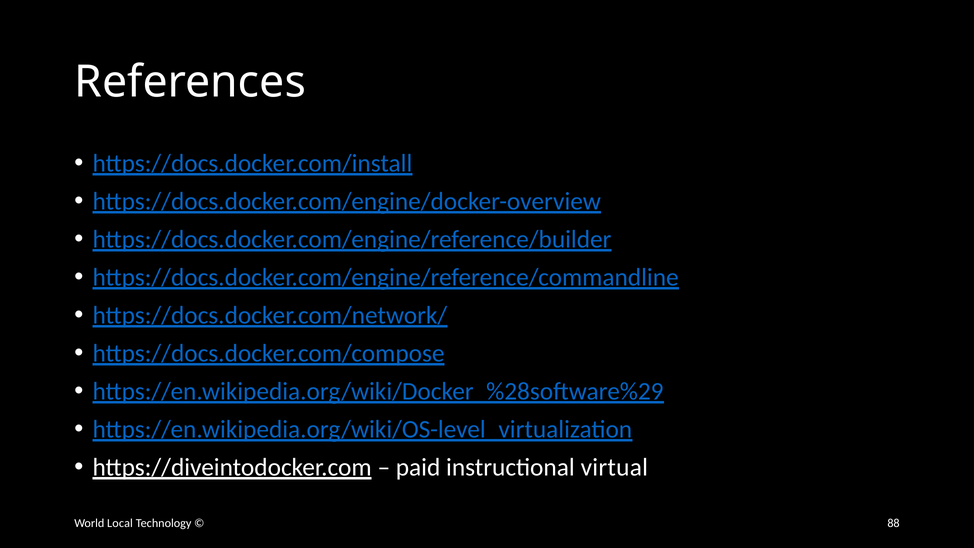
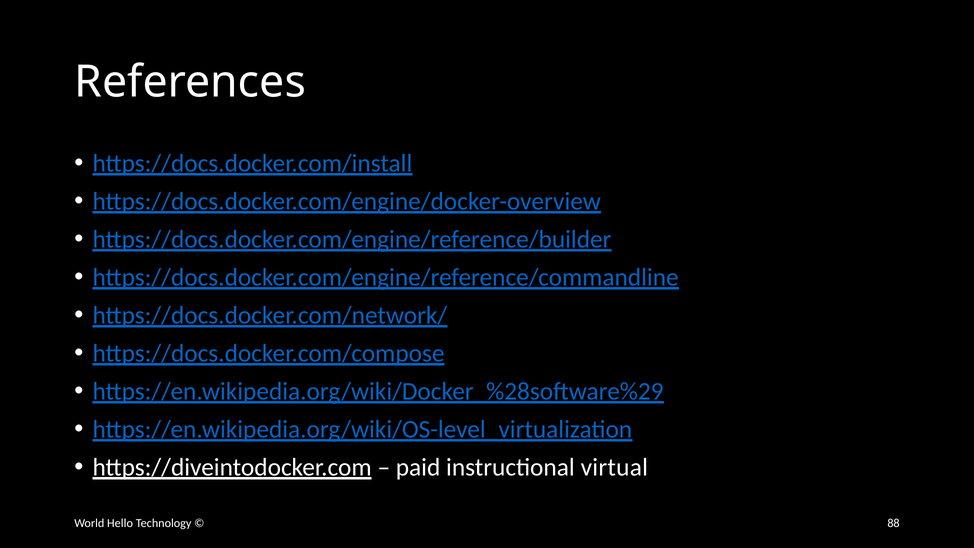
Local: Local -> Hello (120, 523)
